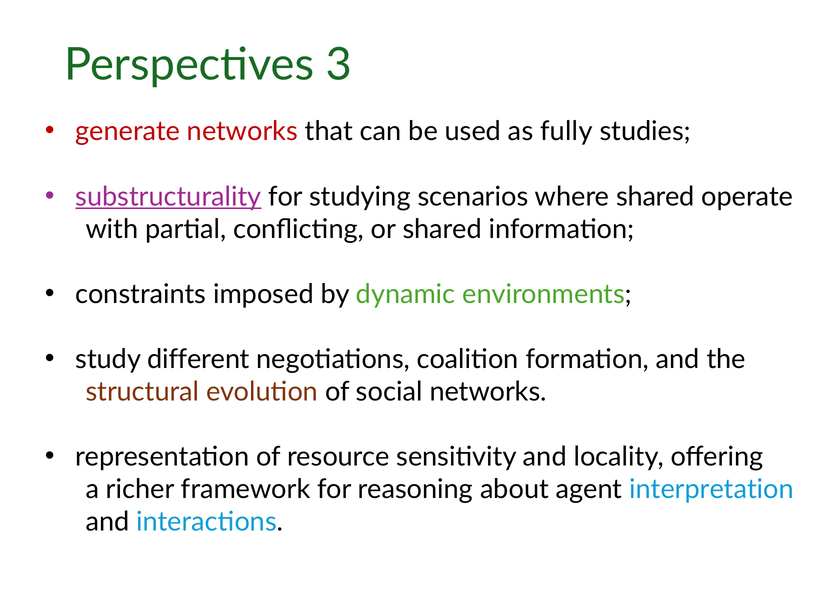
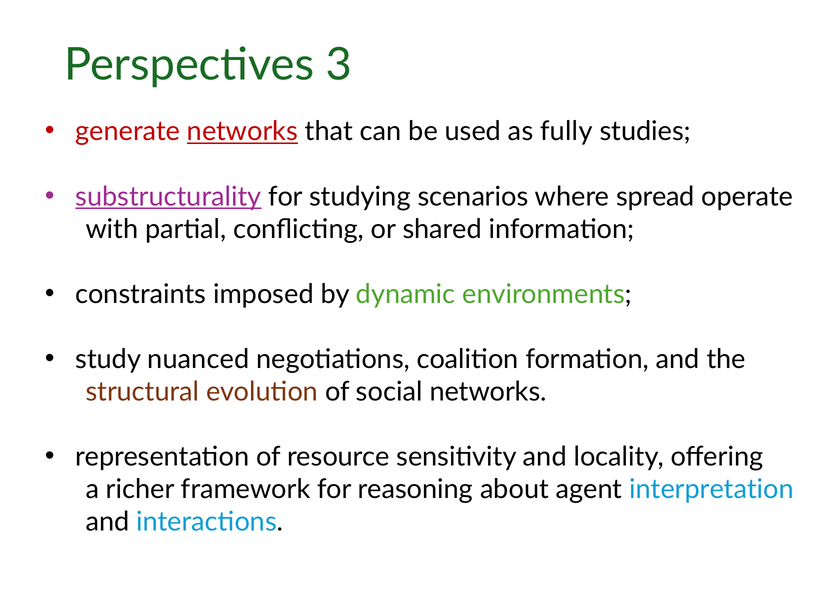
networks underline: none -> present (242, 132)
where shared: shared -> spread (655, 197)
different: different -> nuanced (198, 360)
